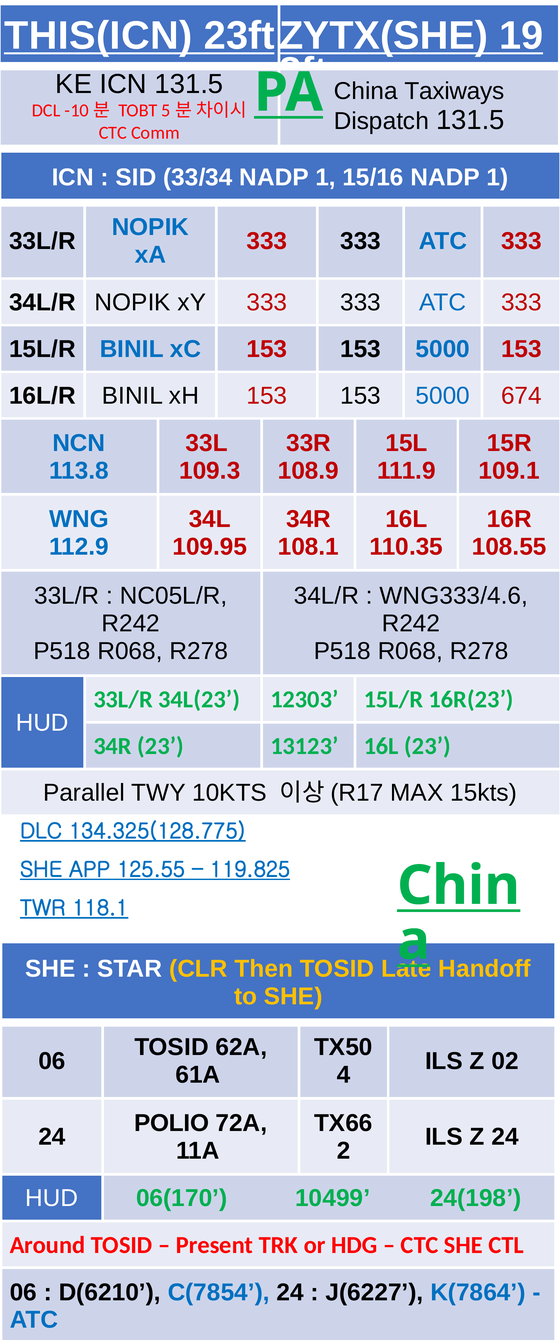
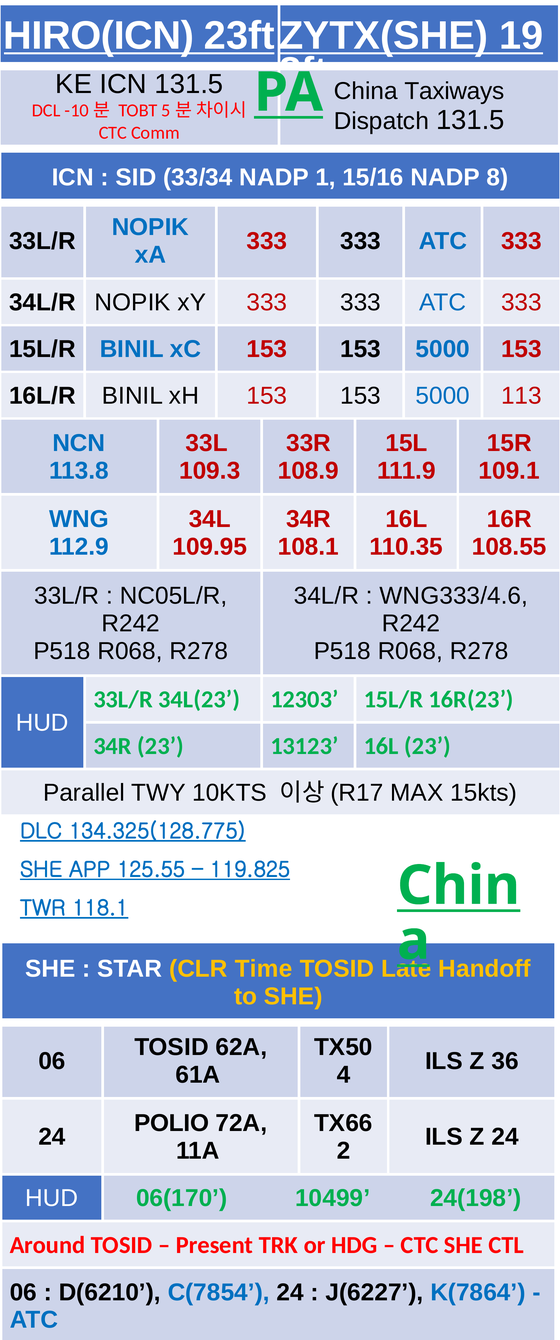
THIS(ICN: THIS(ICN -> HIRO(ICN (99, 36)
15/16 NADP 1: 1 -> 8 (497, 177)
674: 674 -> 113 (521, 396)
Then: Then -> Time (264, 969)
02: 02 -> 36 (505, 1061)
